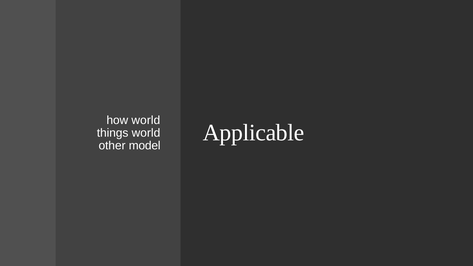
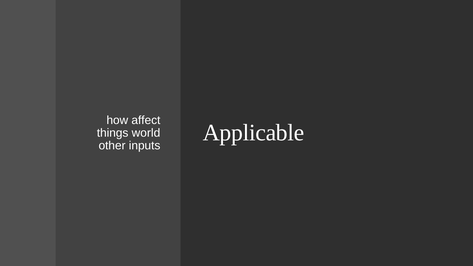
how world: world -> affect (146, 120)
model: model -> inputs (145, 146)
